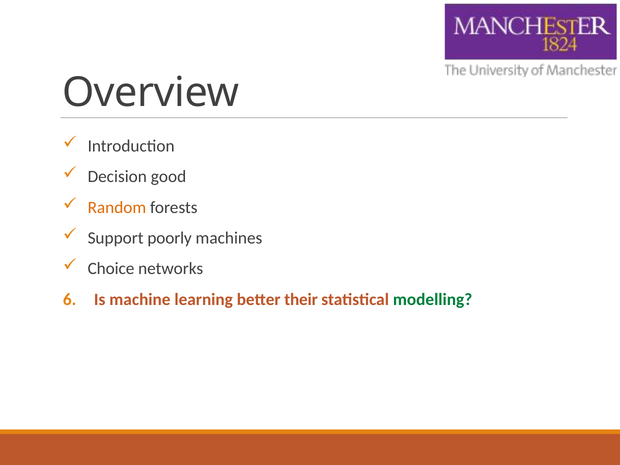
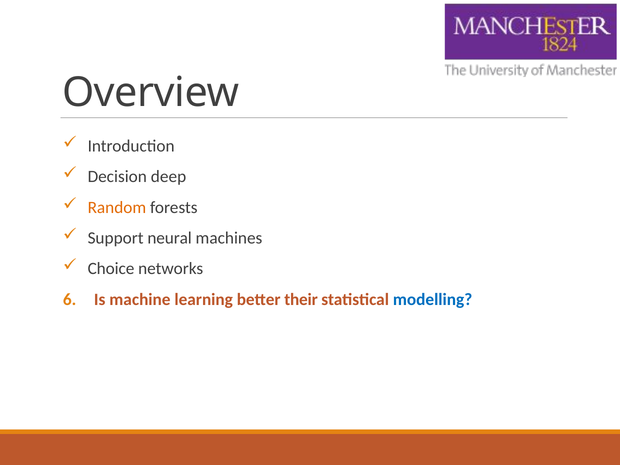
good: good -> deep (168, 177)
poorly: poorly -> neural (170, 238)
modelling colour: green -> blue (433, 299)
